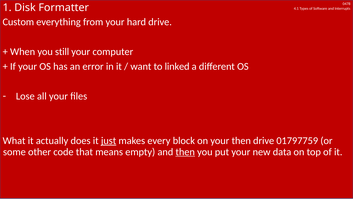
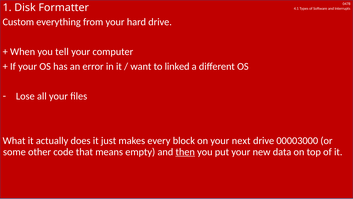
still: still -> tell (62, 52)
just underline: present -> none (109, 140)
your then: then -> next (241, 140)
01797759: 01797759 -> 00003000 (297, 140)
